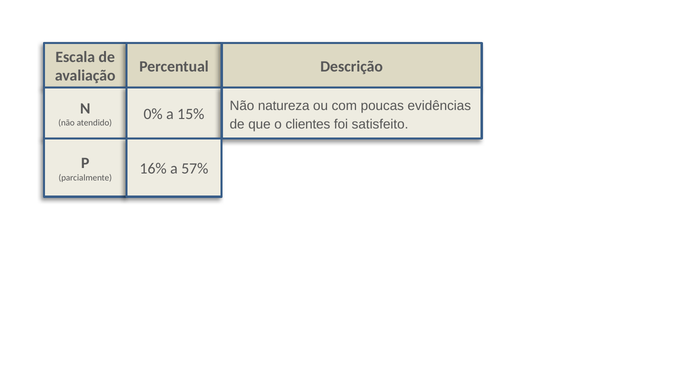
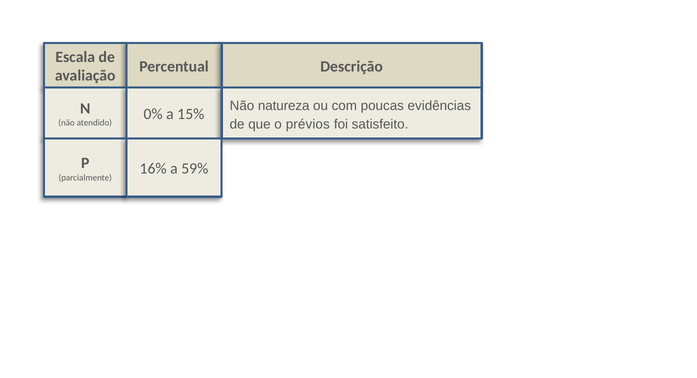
clientes: clientes -> prévios (308, 124)
57%: 57% -> 59% (195, 169)
